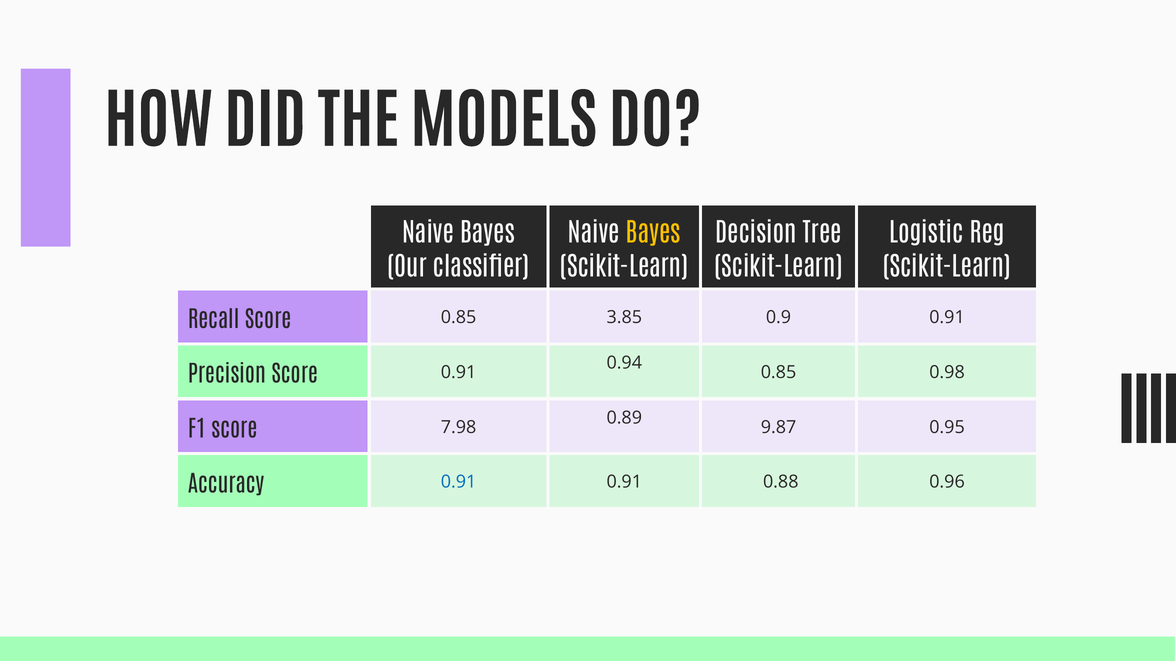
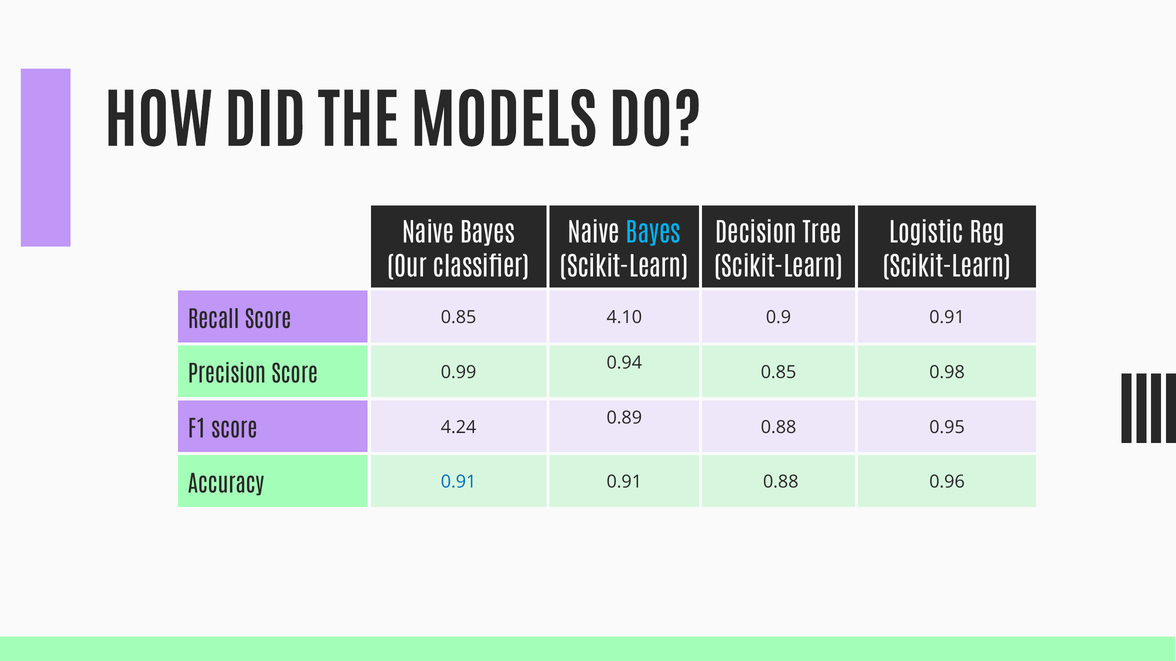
Bayes colour: yellow -> light blue (653, 234)
3.85: 3.85 -> 4.10 (624, 318)
Score 0.91: 0.91 -> 0.99 (459, 373)
9.87: 9.87 -> 0.88 (779, 428)
7.98: 7.98 -> 4.24 (459, 428)
